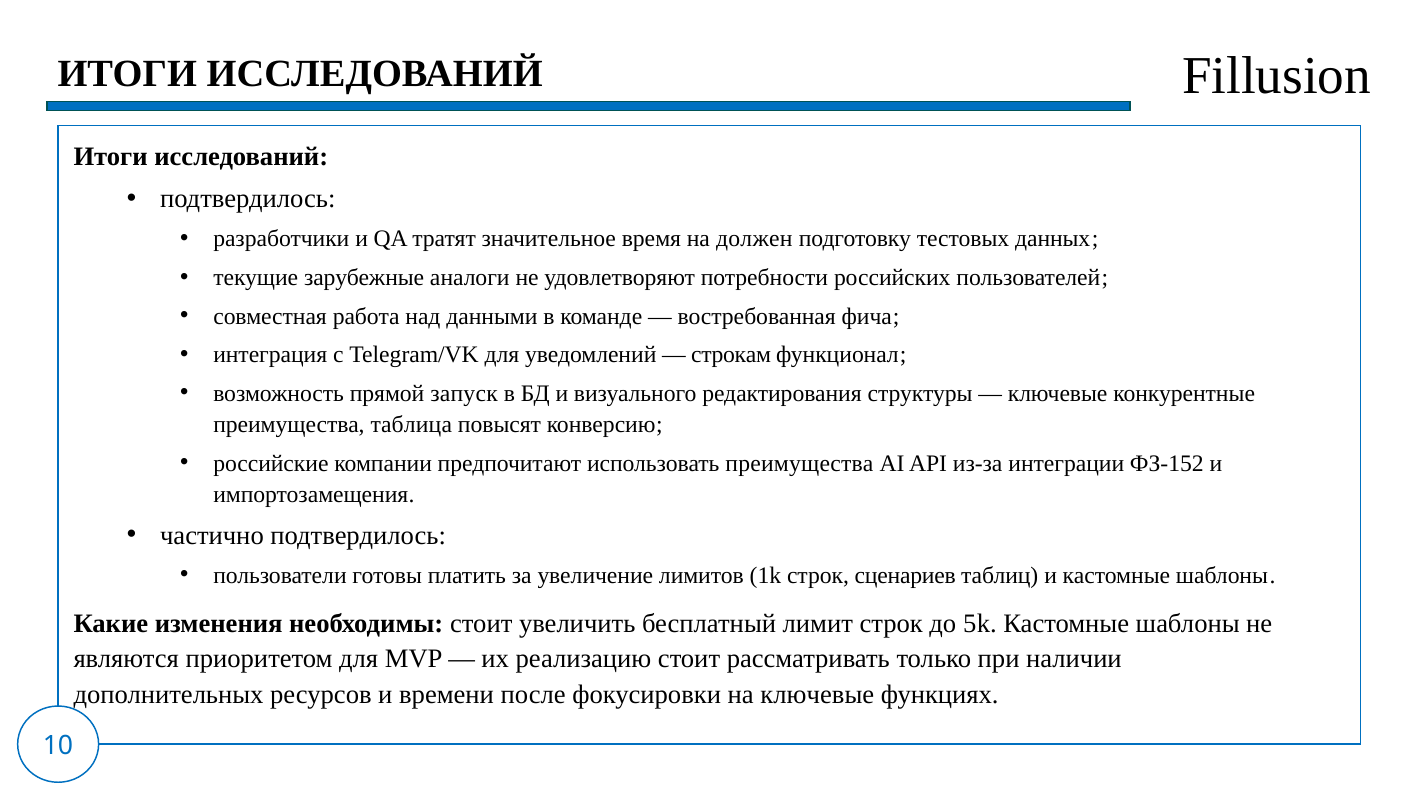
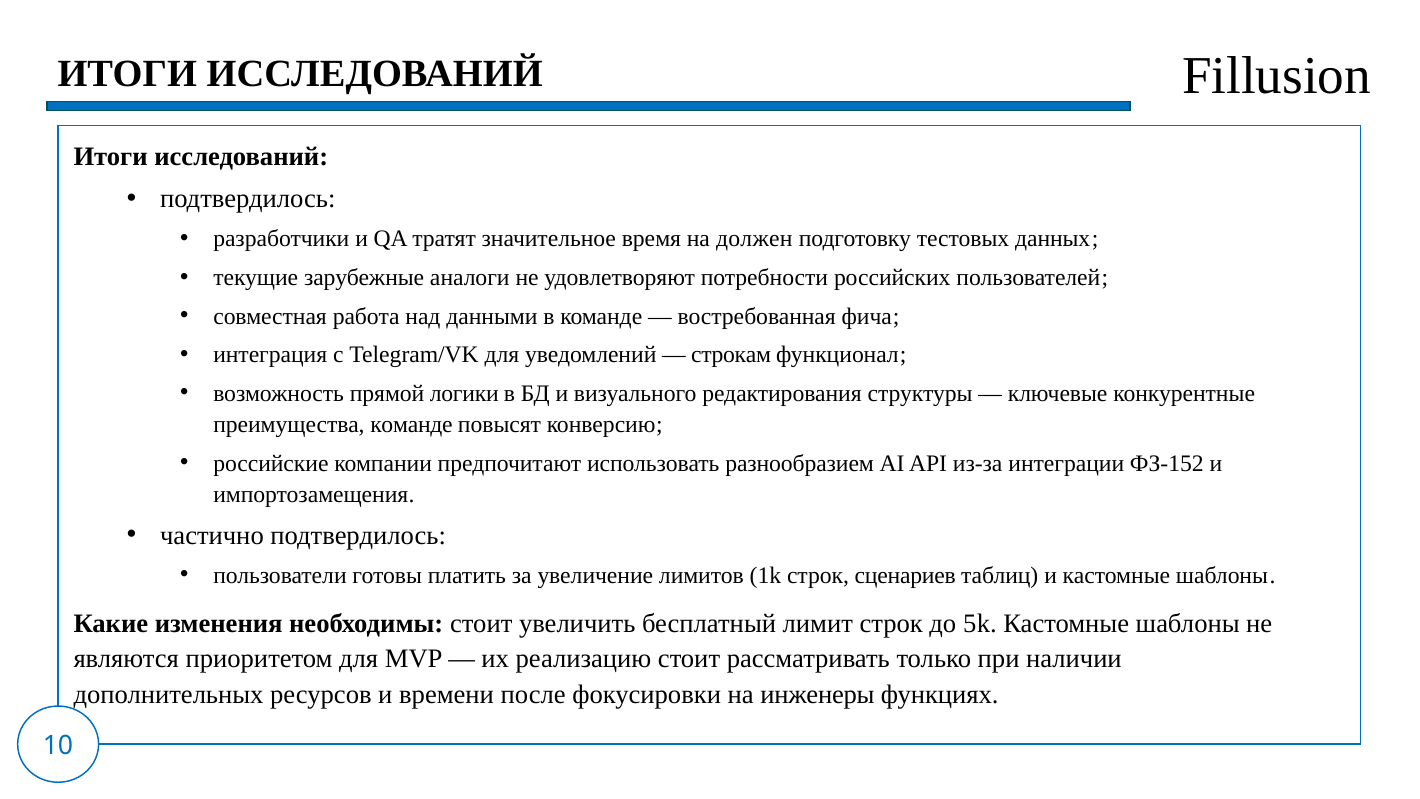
запуск: запуск -> логики (464, 393)
преимущества таблица: таблица -> команде (411, 425)
использовать преимущества: преимущества -> разнообразием (800, 463)
на ключевые: ключевые -> инженеры (817, 694)
